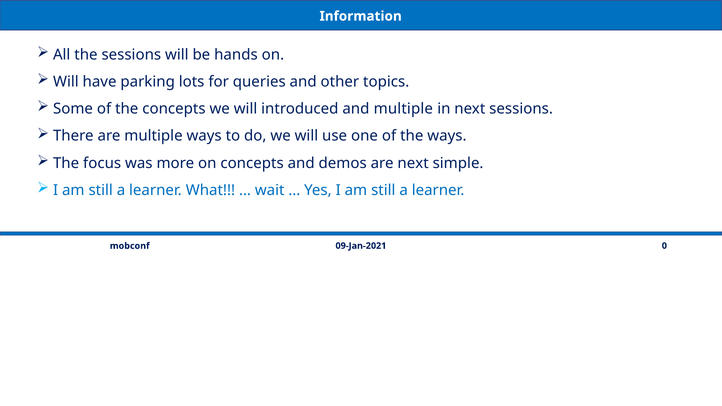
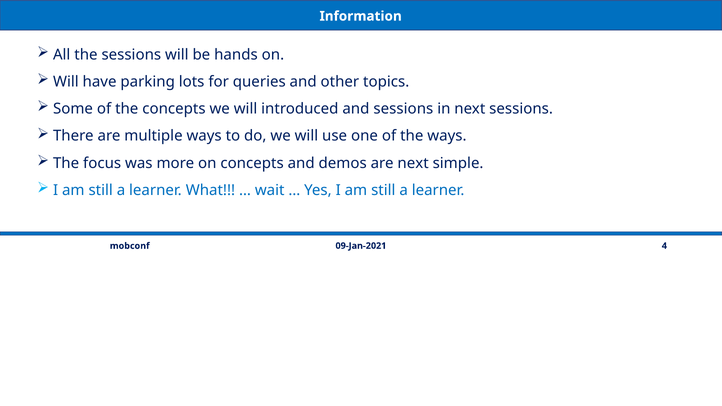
and multiple: multiple -> sessions (403, 109)
0: 0 -> 4 (664, 246)
